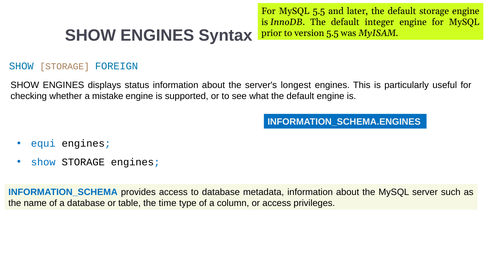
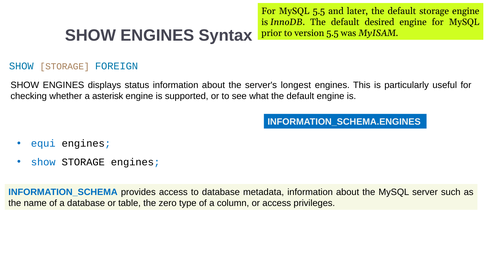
integer: integer -> desired (379, 22)
mistake: mistake -> asterisk (108, 96)
time: time -> zero (168, 203)
